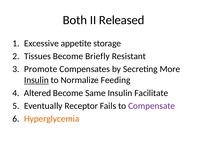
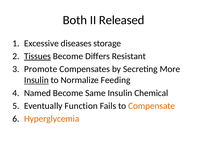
appetite: appetite -> diseases (76, 43)
Tissues underline: none -> present (37, 56)
Briefly: Briefly -> Differs (98, 56)
Altered: Altered -> Named (37, 93)
Facilitate: Facilitate -> Chemical (151, 93)
Receptor: Receptor -> Function (81, 106)
Compensate colour: purple -> orange (152, 106)
